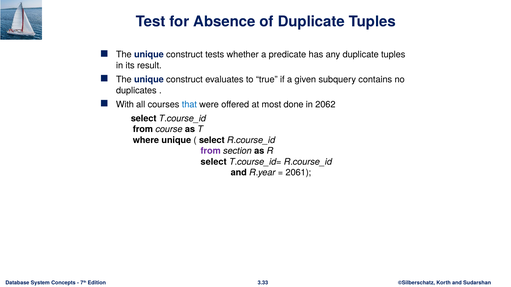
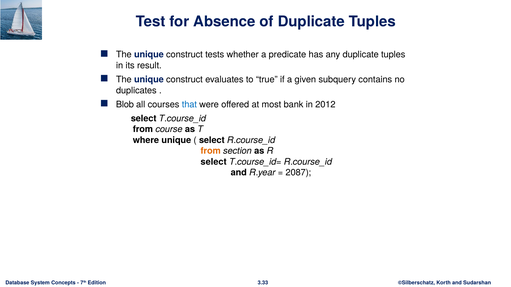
With: With -> Blob (125, 105)
done: done -> bank (294, 105)
2062: 2062 -> 2012 (325, 105)
from colour: purple -> orange (211, 151)
2061: 2061 -> 2087 (298, 173)
